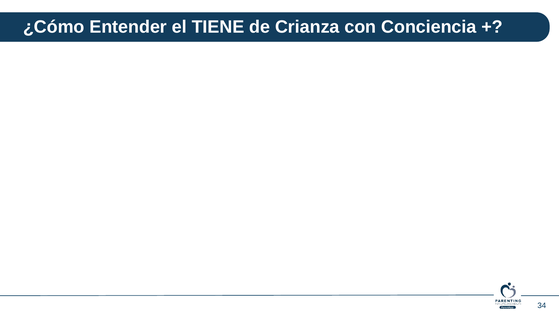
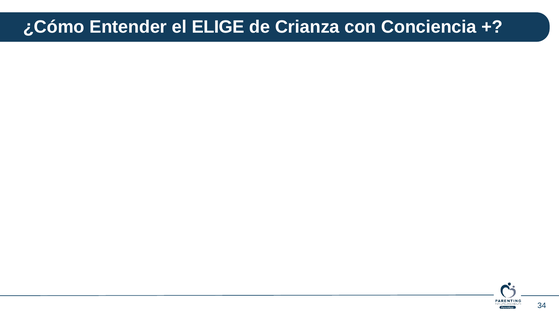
TIENE: TIENE -> ELIGE (218, 27)
